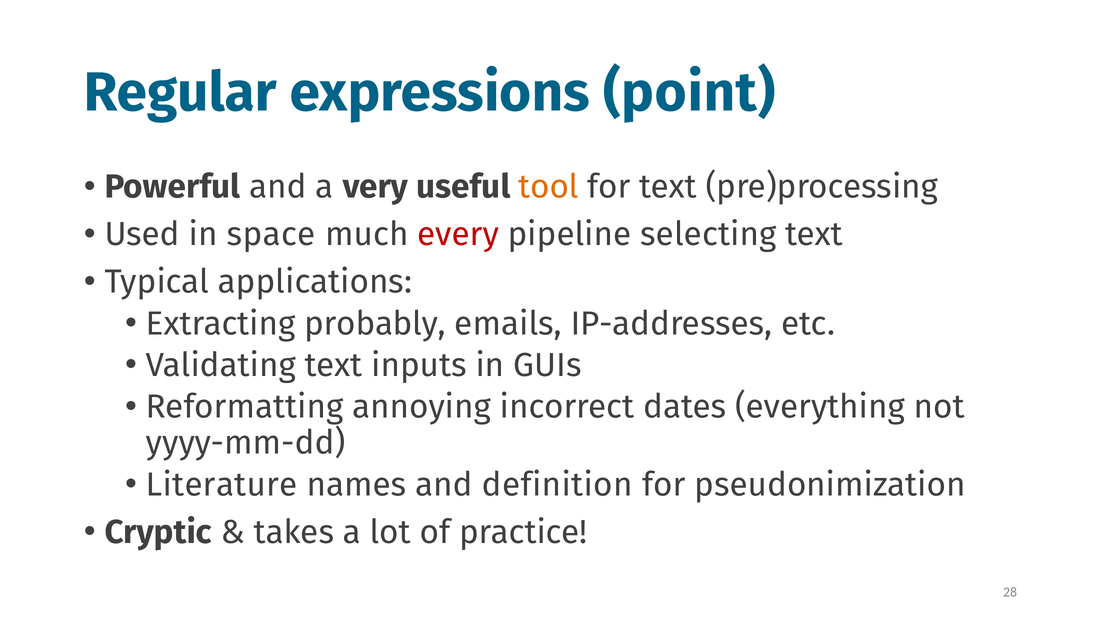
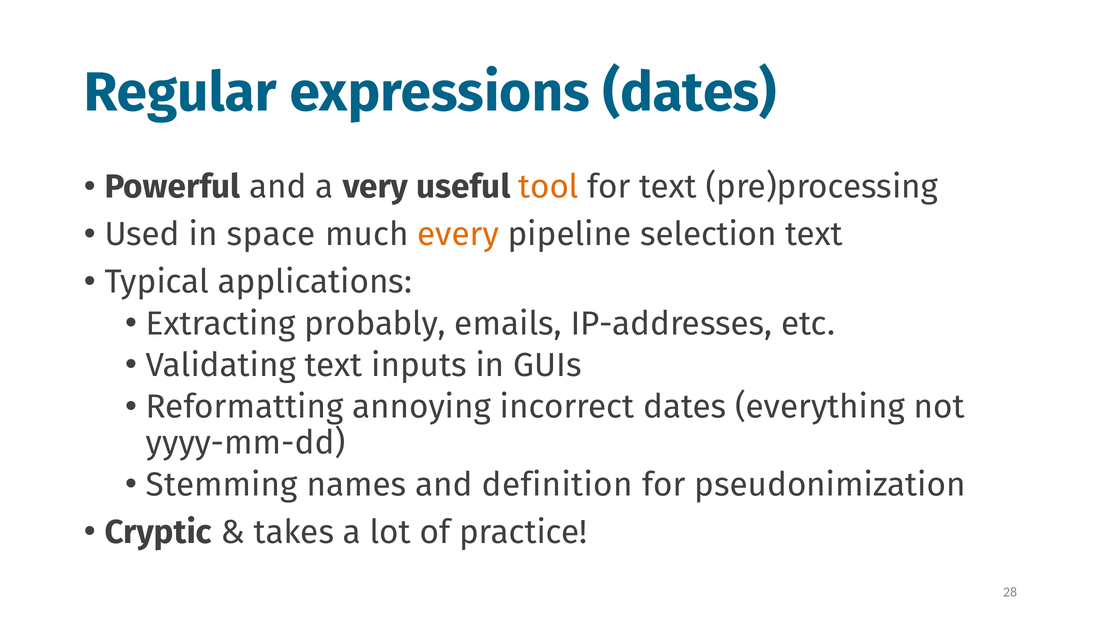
expressions point: point -> dates (690, 92)
every colour: red -> orange (458, 234)
selecting: selecting -> selection (709, 234)
Literature: Literature -> Stemming (222, 484)
